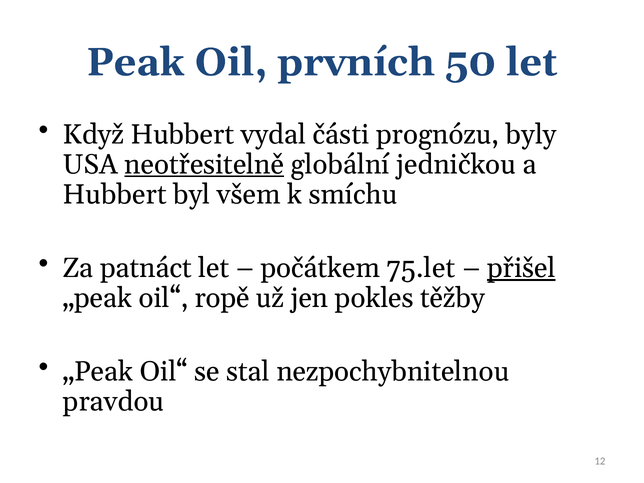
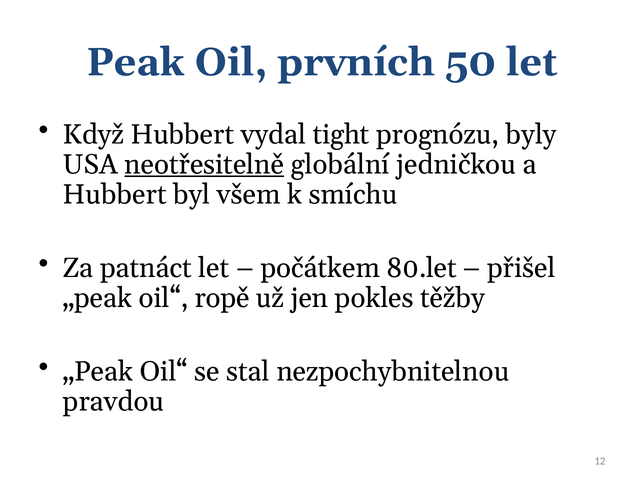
části: části -> tight (341, 135)
75.let: 75.let -> 80.let (421, 268)
přišel underline: present -> none (521, 268)
